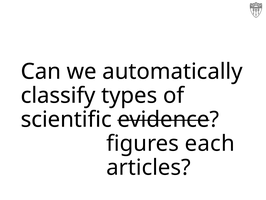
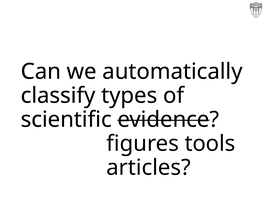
each: each -> tools (210, 143)
